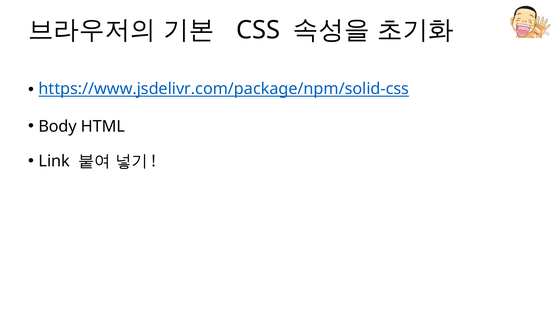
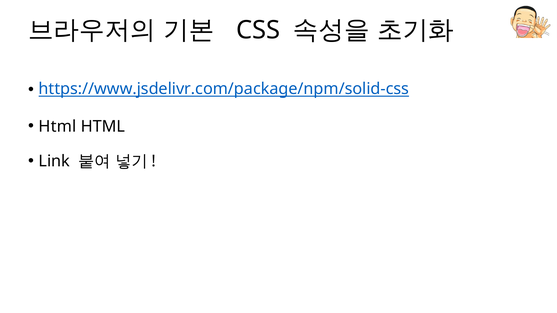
Body: Body -> Html (57, 126)
